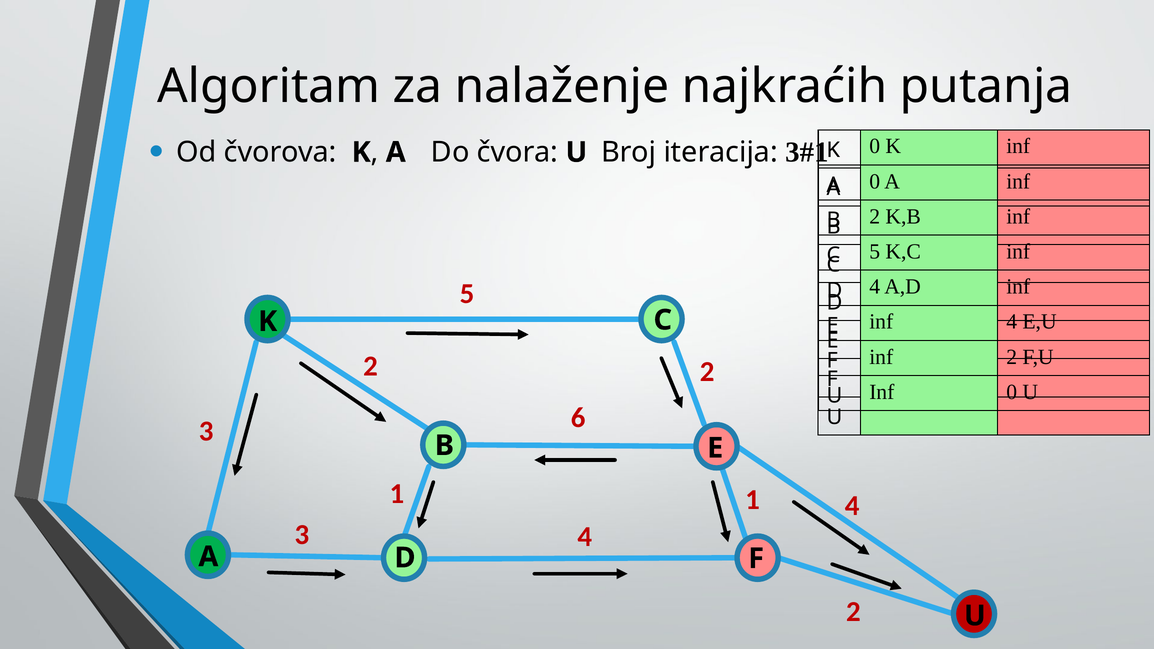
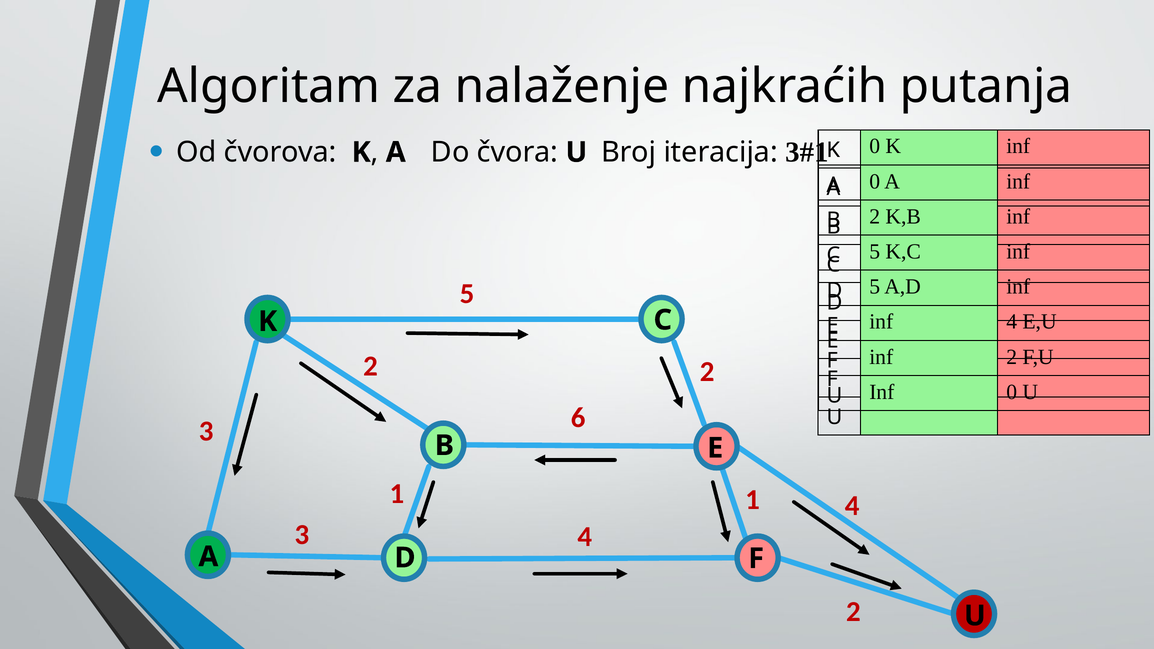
4: 4 -> 5 (875, 287)
